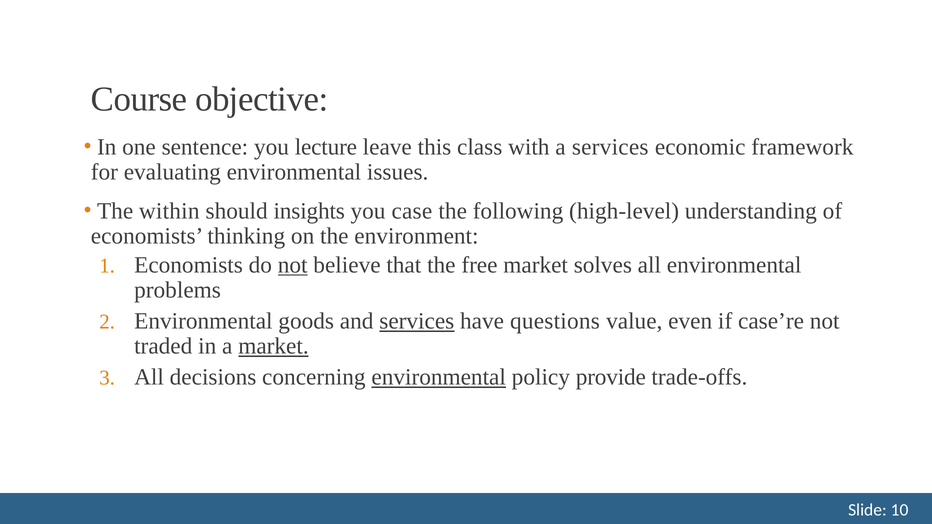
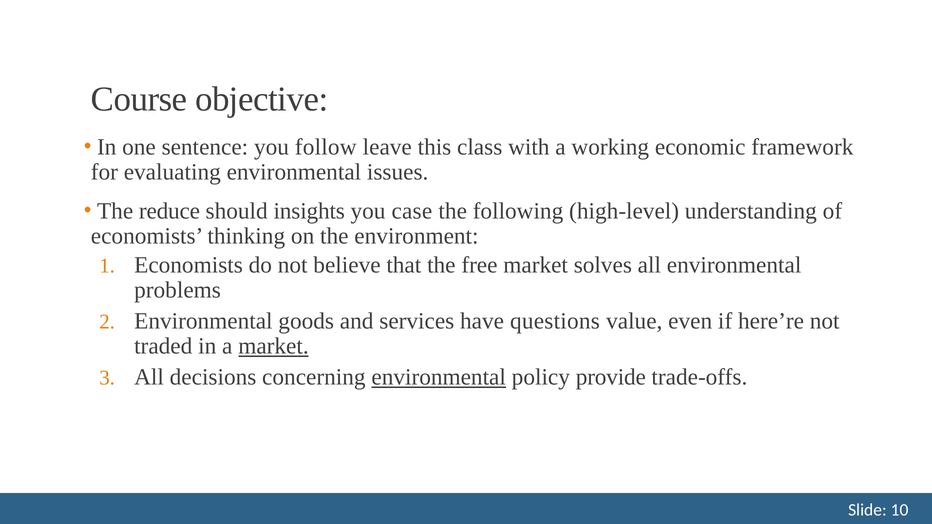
lecture: lecture -> follow (326, 147)
a services: services -> working (610, 147)
within: within -> reduce (169, 211)
not underline: present -> none (293, 265)
services underline: present -> none (417, 321)
case’re: case’re -> here’re (771, 321)
